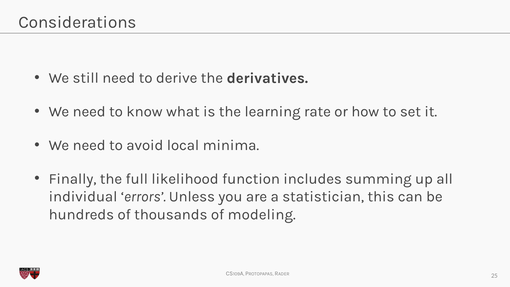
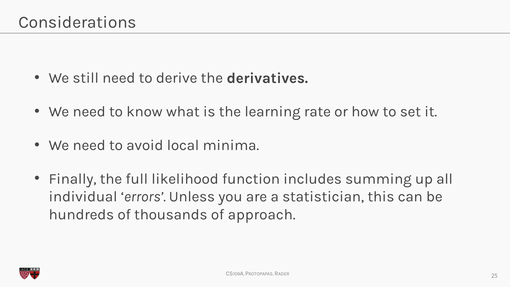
modeling: modeling -> approach (262, 214)
